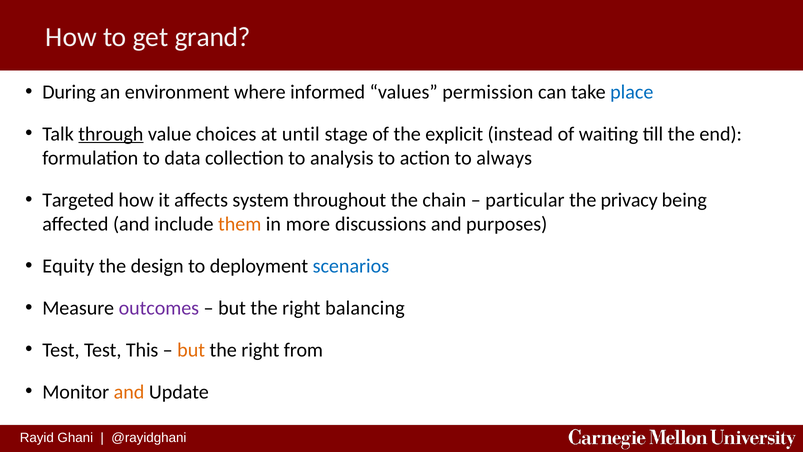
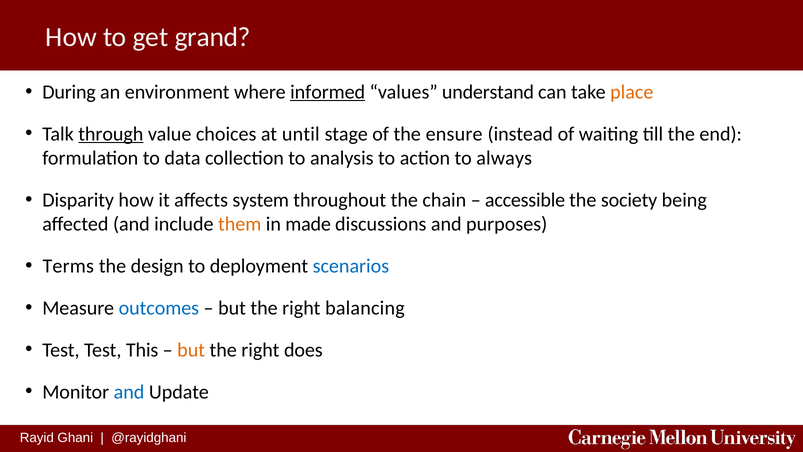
informed underline: none -> present (328, 92)
permission: permission -> understand (488, 92)
place colour: blue -> orange (632, 92)
explicit: explicit -> ensure (454, 134)
Targeted: Targeted -> Disparity (78, 200)
particular: particular -> accessible (525, 200)
privacy: privacy -> society (629, 200)
more: more -> made (308, 224)
Equity: Equity -> Terms (68, 266)
outcomes colour: purple -> blue (159, 308)
from: from -> does (303, 350)
and colour: orange -> blue (129, 392)
